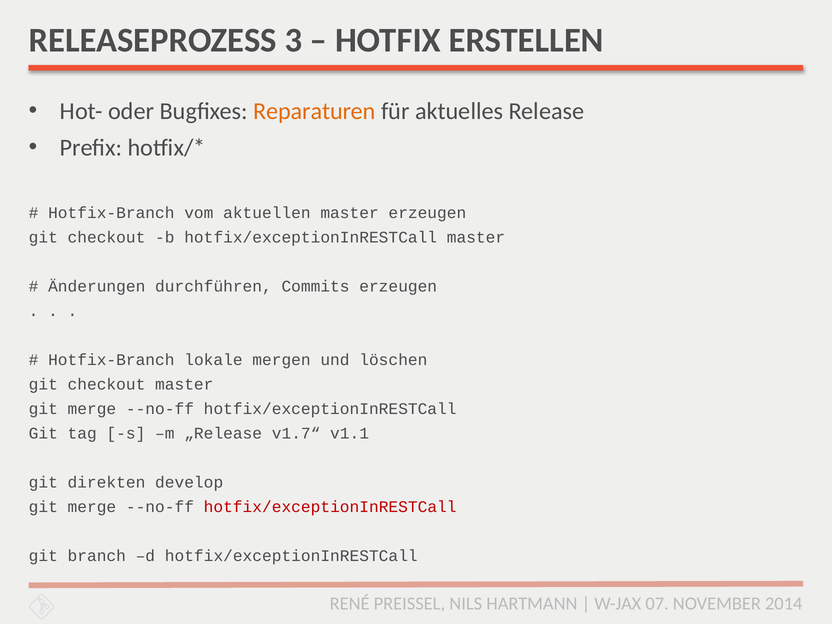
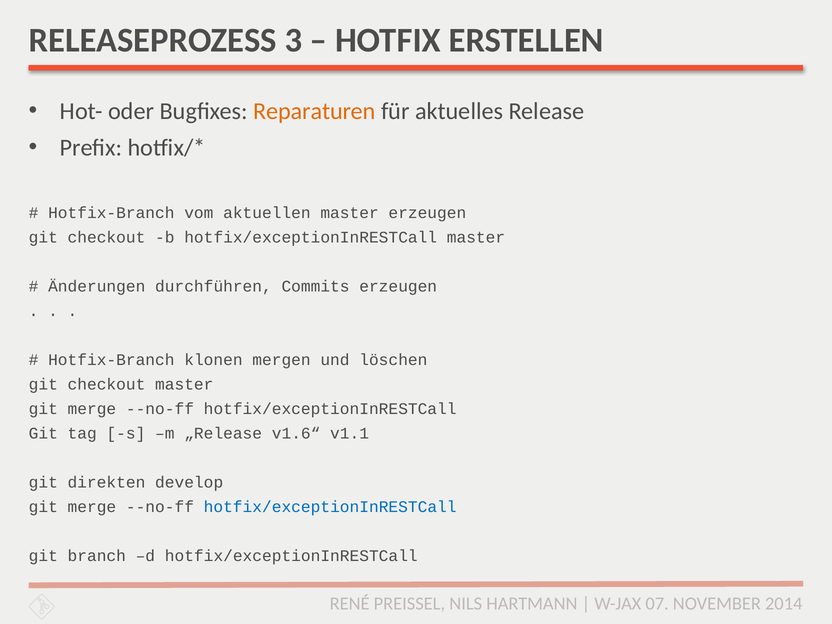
lokale: lokale -> klonen (213, 360)
v1.7“: v1.7“ -> v1.6“ (296, 433)
hotfix/exceptionInRESTCall colour: red -> blue (330, 507)
